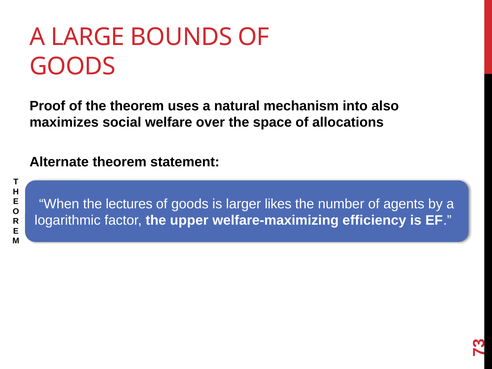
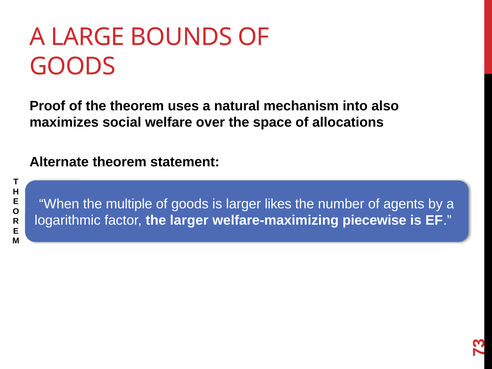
lectures: lectures -> multiple (129, 204)
the upper: upper -> larger (189, 220)
efficiency: efficiency -> piecewise (374, 220)
